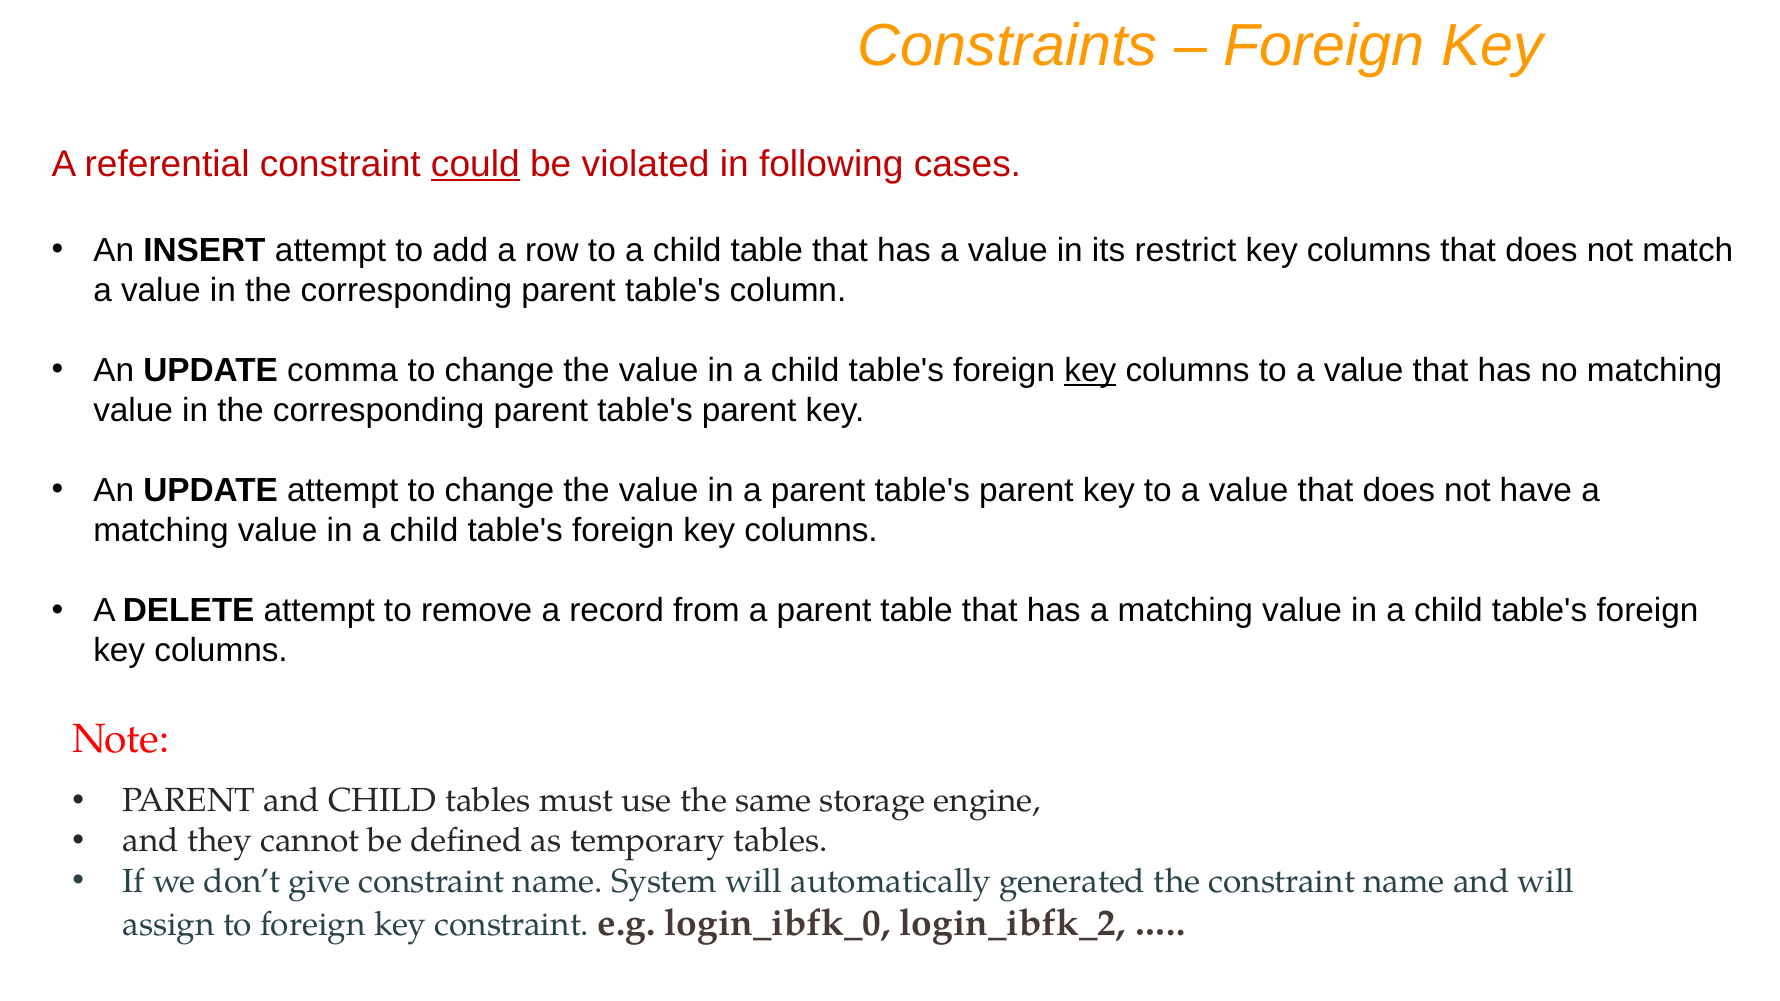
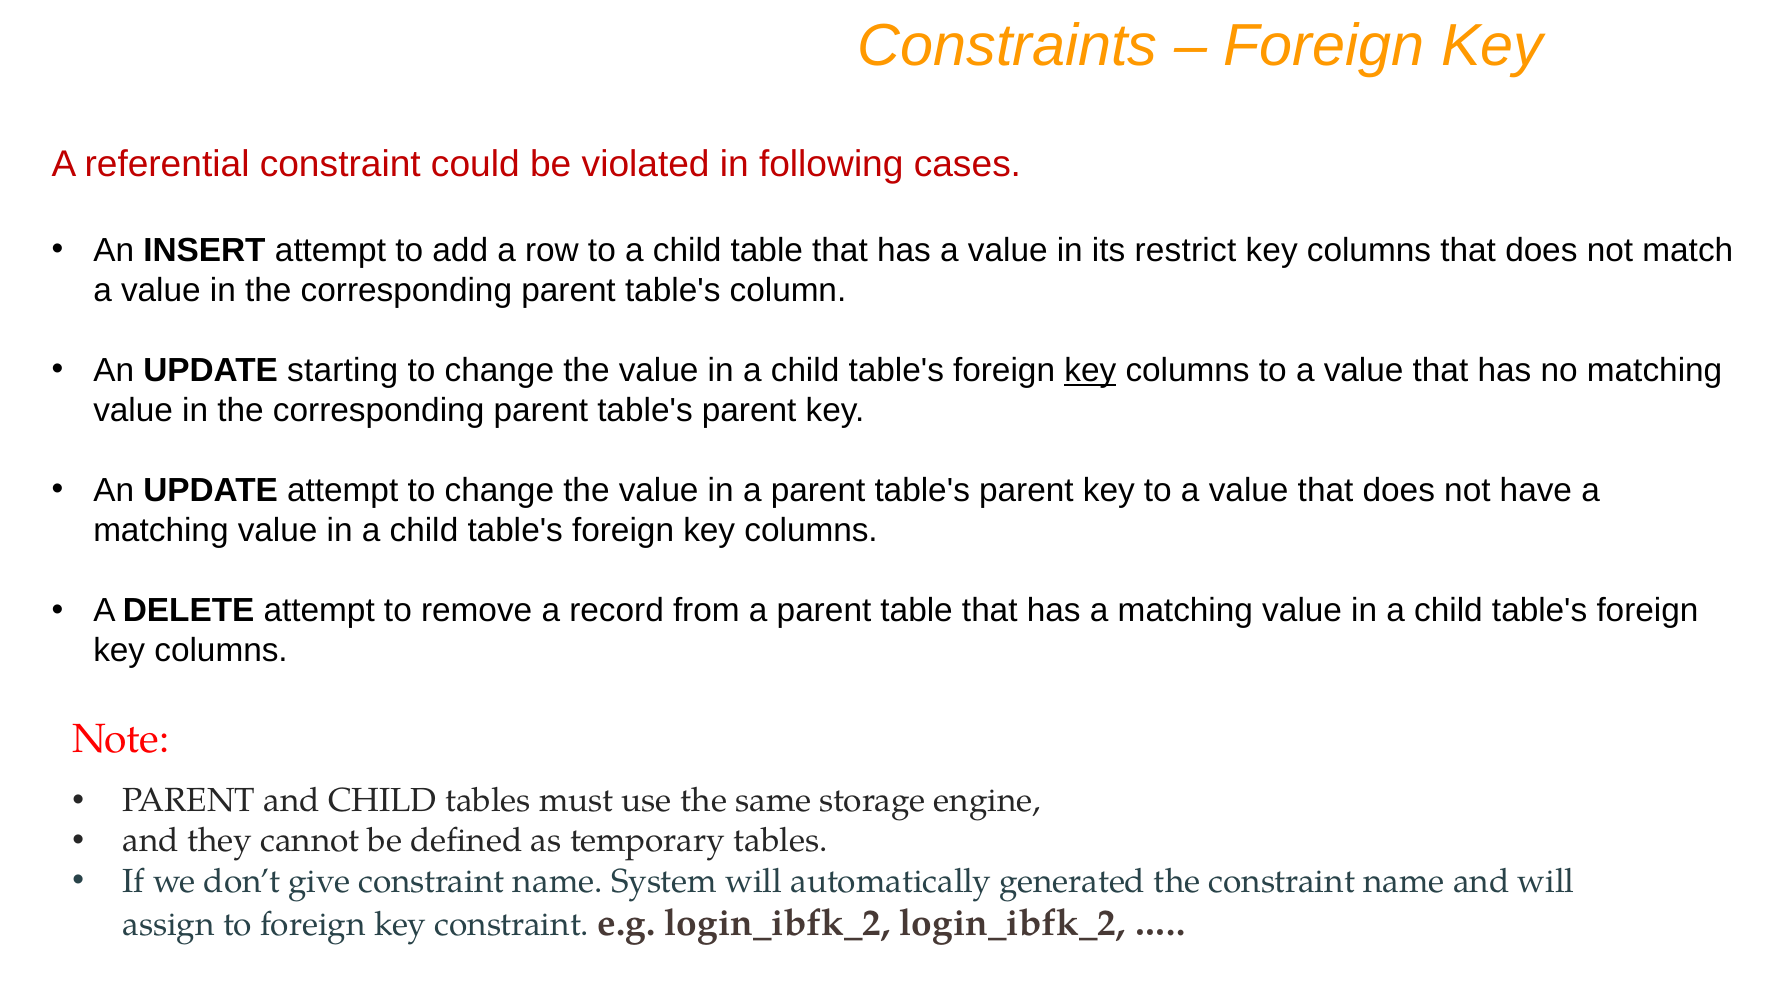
could underline: present -> none (475, 164)
comma: comma -> starting (343, 371)
e.g login_ibfk_0: login_ibfk_0 -> login_ibfk_2 (777, 924)
